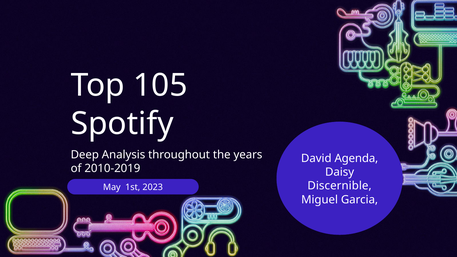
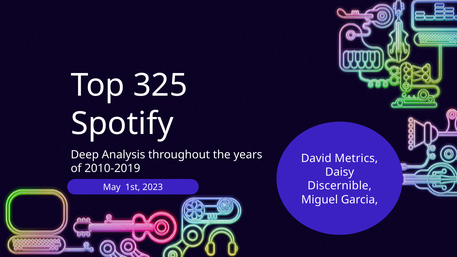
105: 105 -> 325 (160, 85)
Agenda: Agenda -> Metrics (356, 159)
